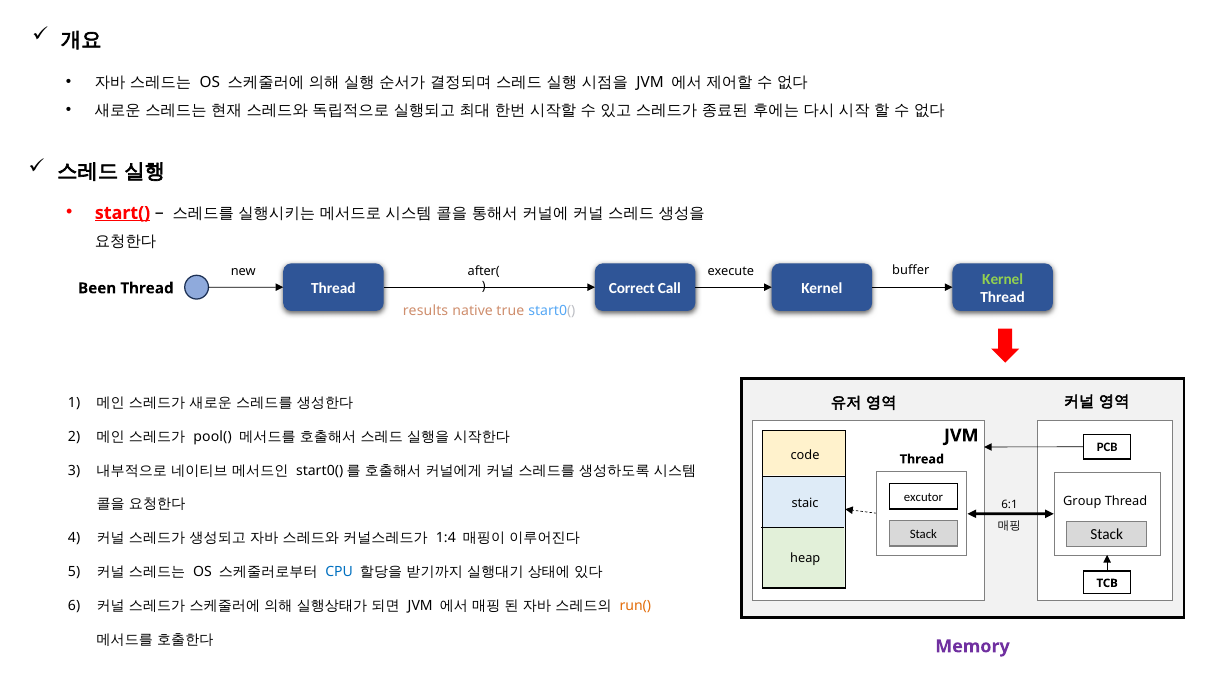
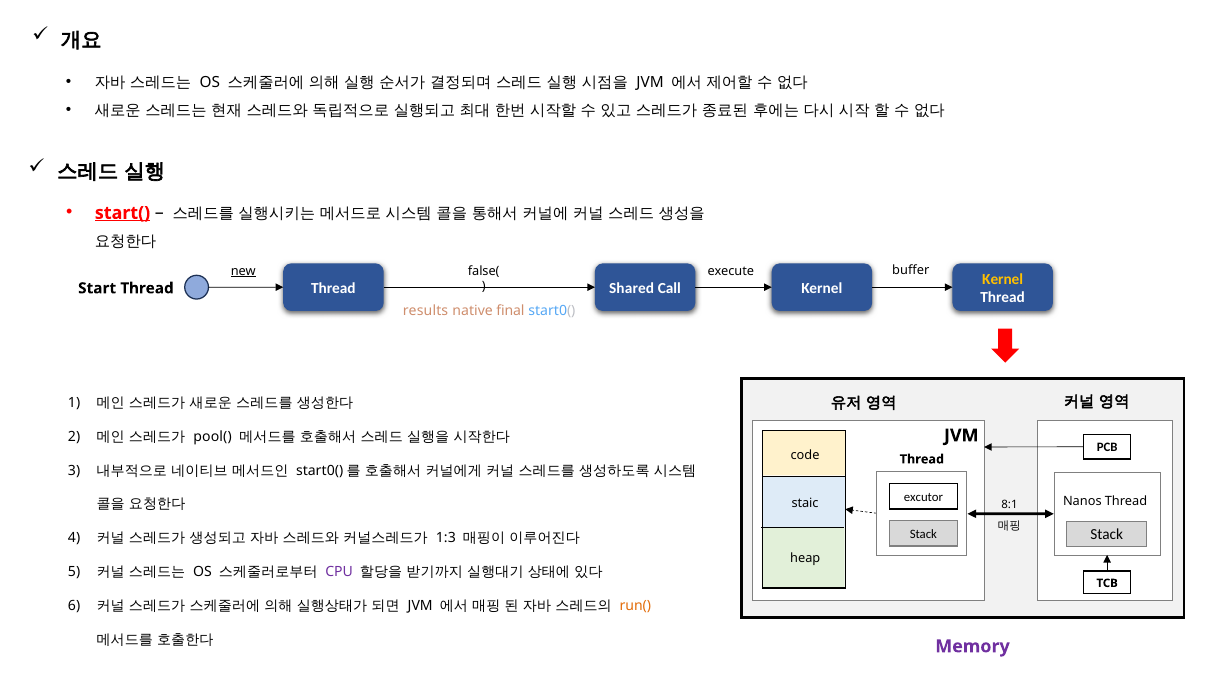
after(: after( -> false( (484, 271)
new underline: none -> present (243, 271)
Kernel colour: light green -> yellow (1003, 279)
Correct: Correct -> Shared (632, 288)
Been: Been -> Start (97, 288)
true: true -> final (511, 311)
Group: Group -> Nanos (1082, 501)
6:1: 6:1 -> 8:1 (1010, 505)
1:4: 1:4 -> 1:3 (446, 538)
CPU colour: blue -> purple (339, 572)
